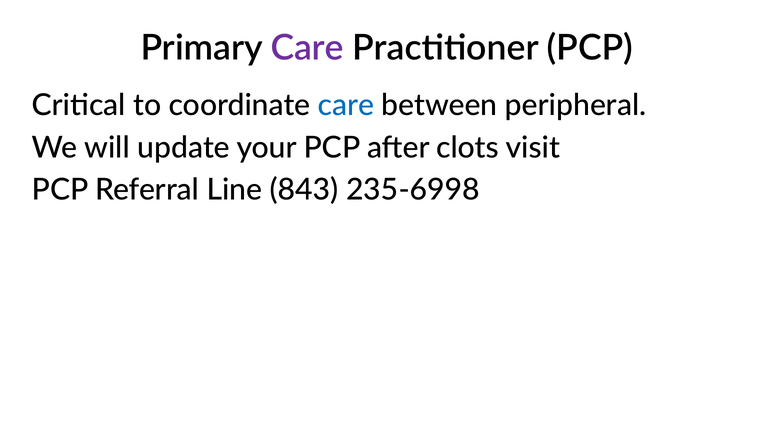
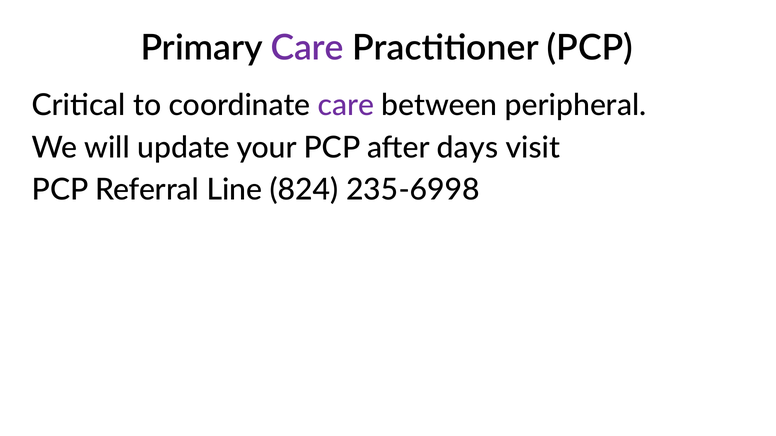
care colour: blue -> purple (346, 106)
clots: clots -> days (467, 148)
843: 843 -> 824 (304, 190)
